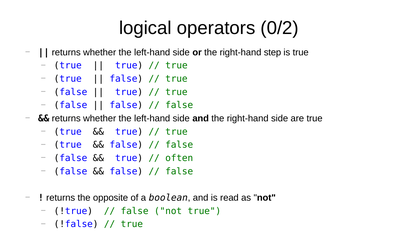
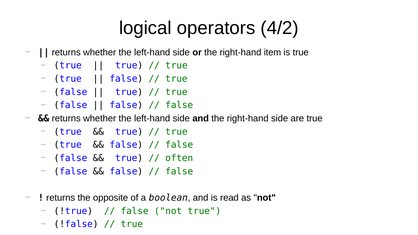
0/2: 0/2 -> 4/2 (280, 28)
step: step -> item (272, 52)
